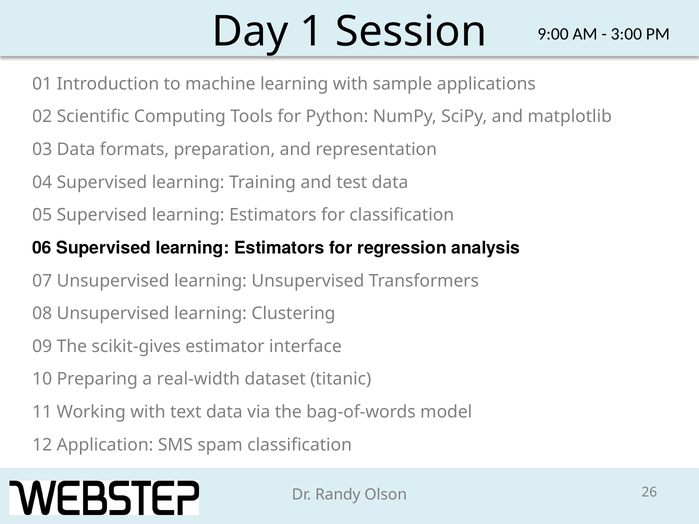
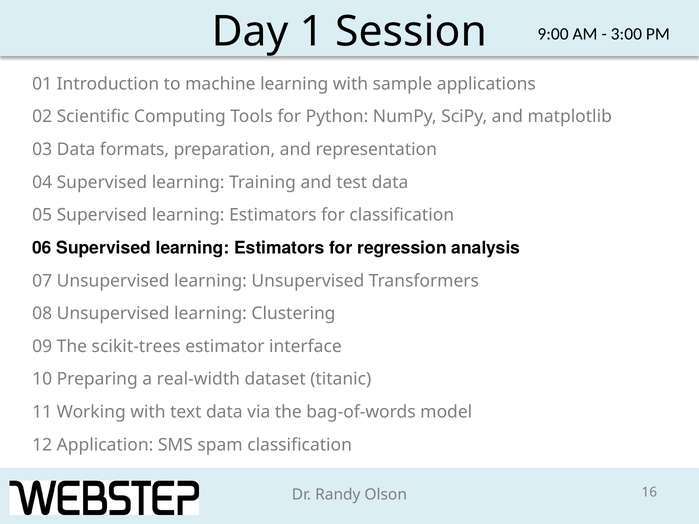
scikit-gives: scikit-gives -> scikit-trees (136, 347)
26: 26 -> 16 (649, 492)
